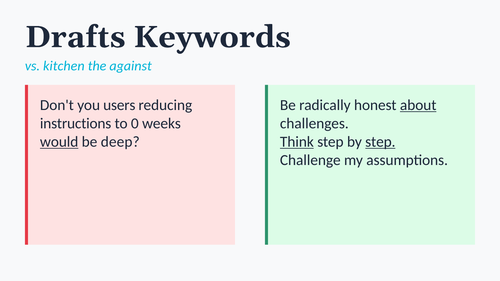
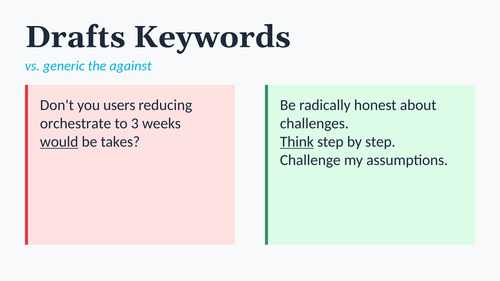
kitchen: kitchen -> generic (64, 66)
about underline: present -> none (418, 105)
instructions: instructions -> orchestrate (76, 124)
0: 0 -> 3 (135, 124)
deep: deep -> takes (120, 142)
step underline: present -> none (380, 142)
